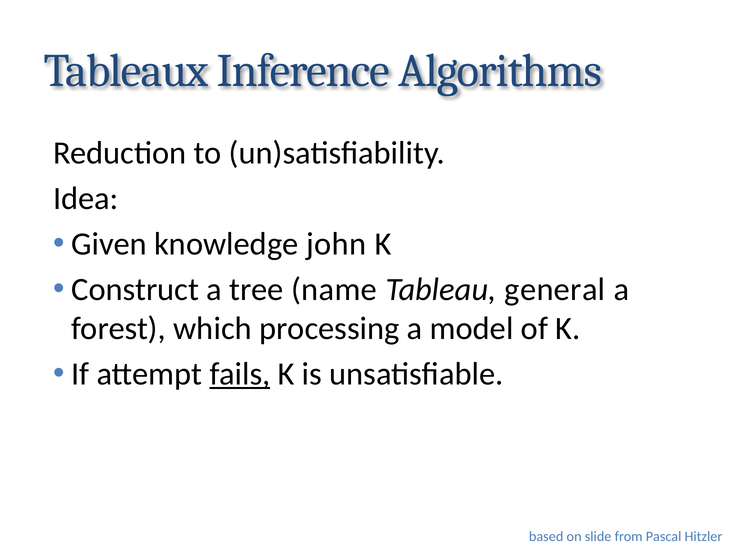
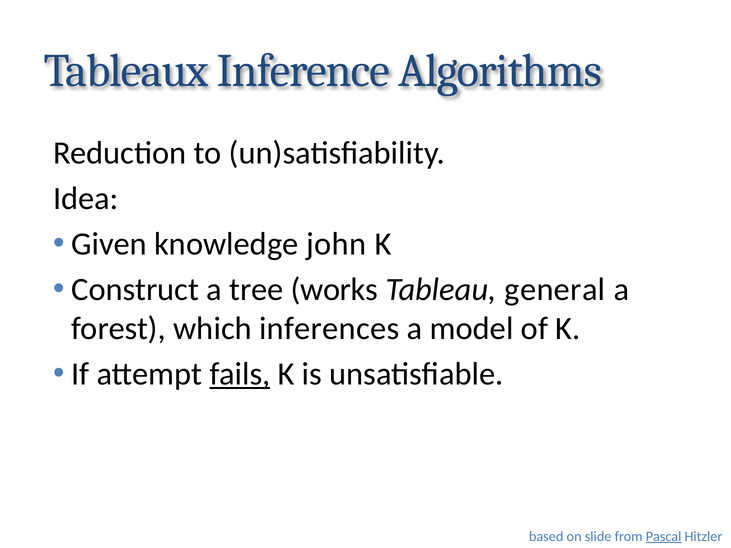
name: name -> works (334, 290)
processing: processing -> inferences (329, 329)
Pascal underline: none -> present (664, 537)
